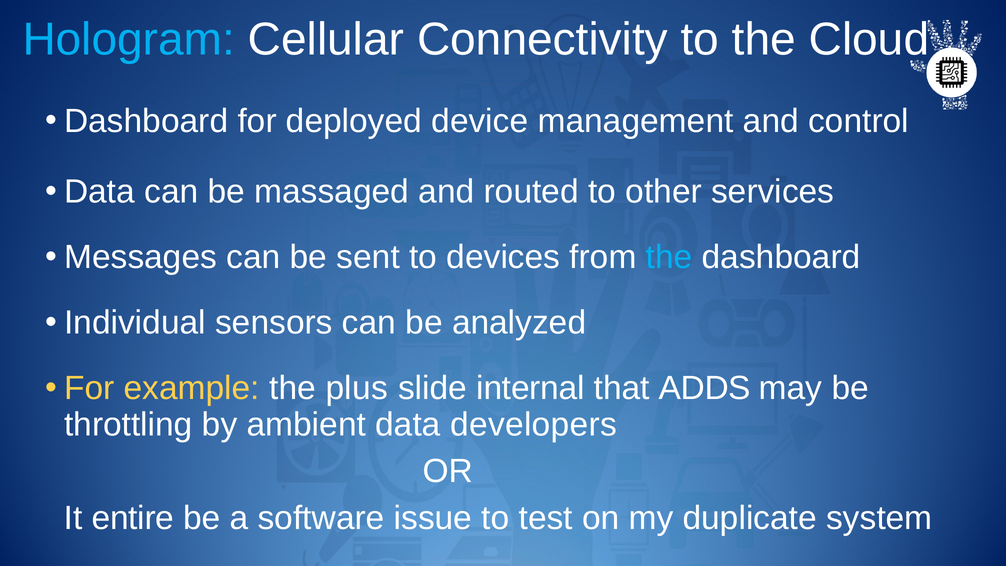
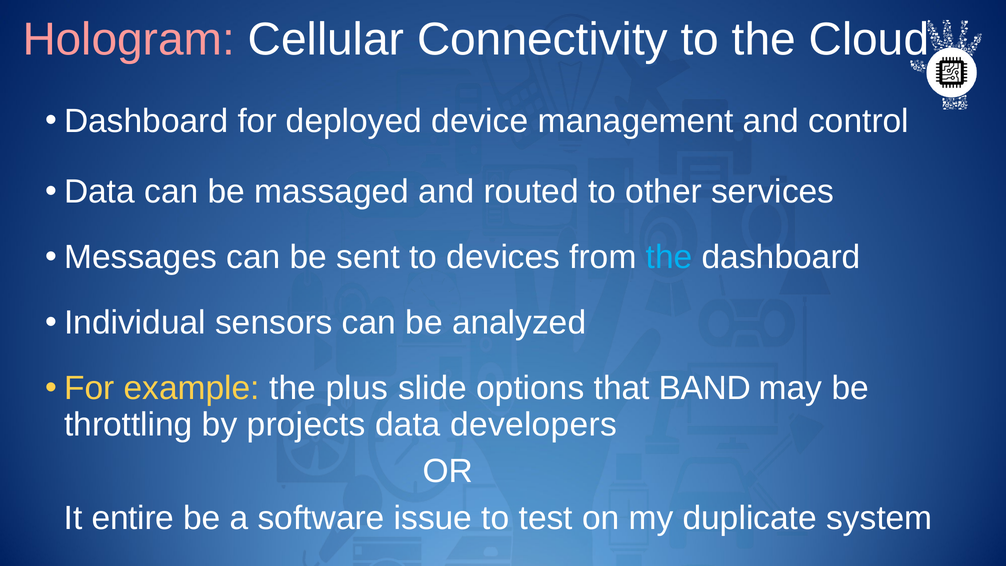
Hologram colour: light blue -> pink (129, 39)
internal: internal -> options (530, 388)
ADDS: ADDS -> BAND (705, 388)
ambient: ambient -> projects (306, 425)
